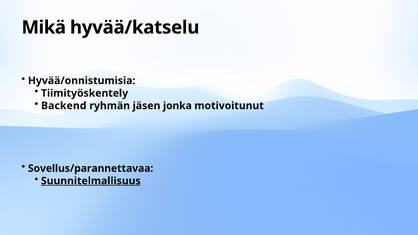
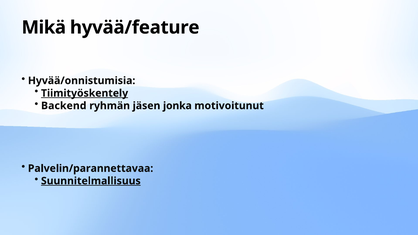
hyvää/katselu: hyvää/katselu -> hyvää/feature (135, 27)
Tiimityöskentely underline: none -> present (85, 93)
Sovellus/parannettavaa: Sovellus/parannettavaa -> Palvelin/parannettavaa (91, 168)
